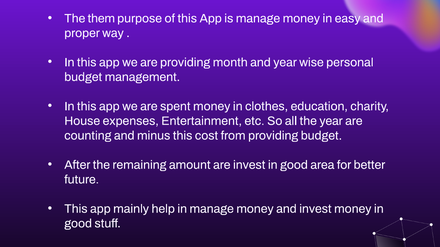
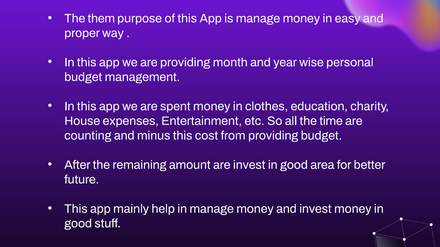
the year: year -> time (331, 121)
